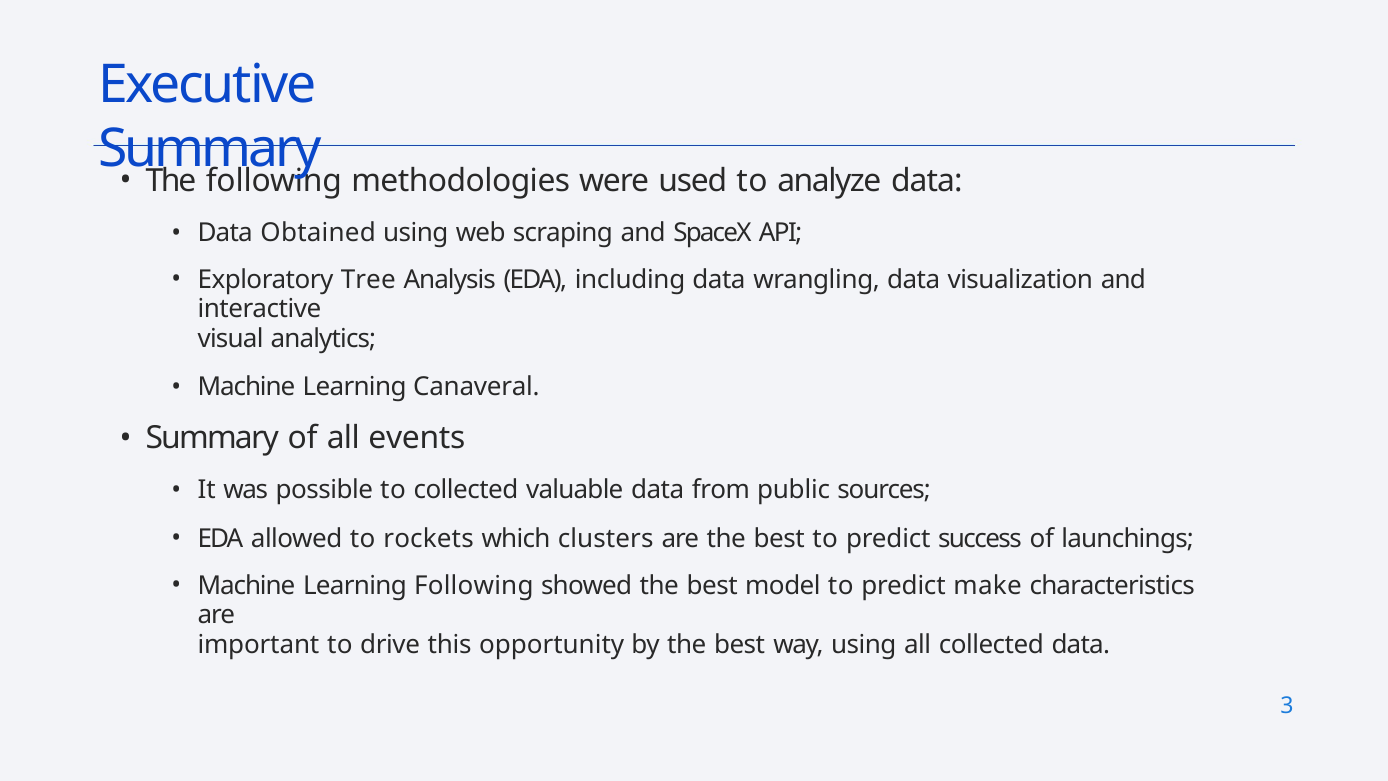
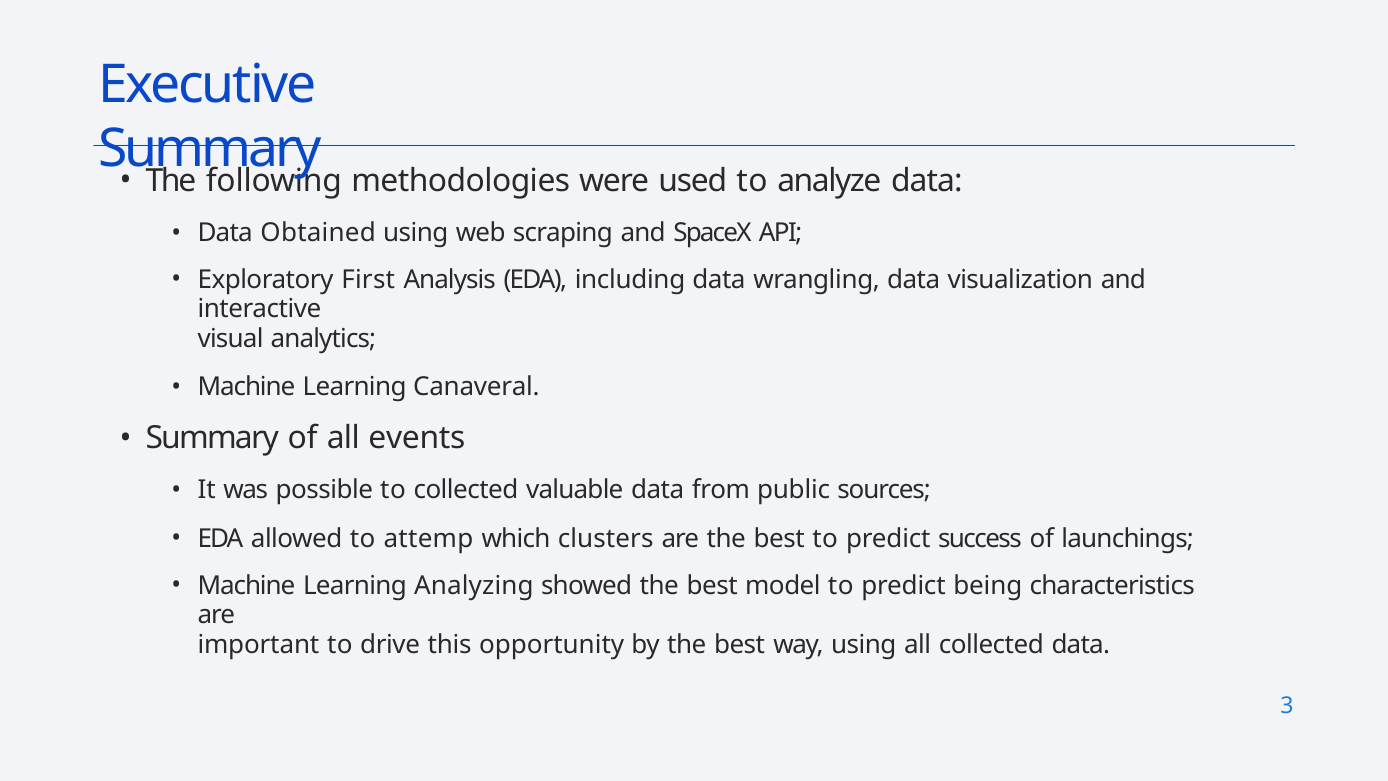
Tree: Tree -> First (368, 279)
rockets: rockets -> attemp (428, 538)
Learning Following: Following -> Analyzing (474, 585)
make: make -> being (988, 585)
